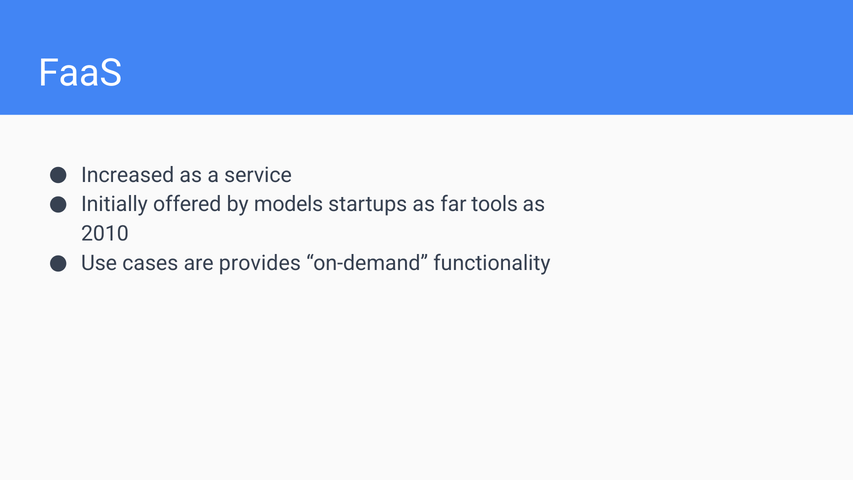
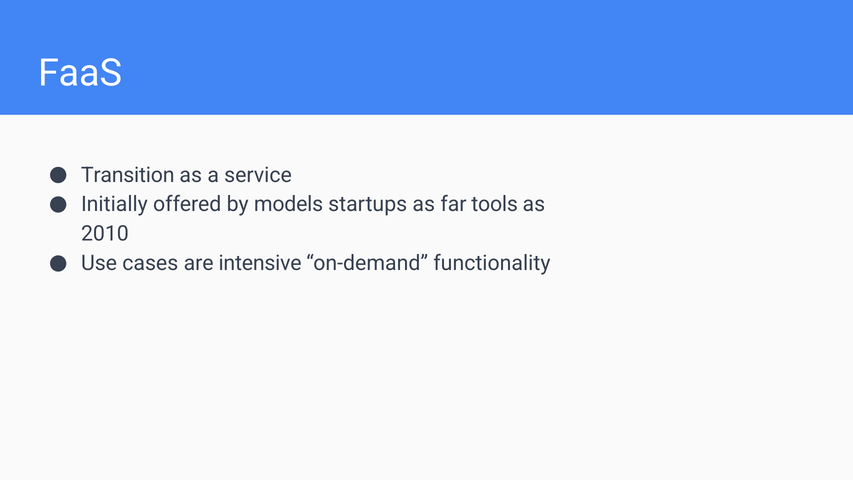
Increased: Increased -> Transition (128, 175)
provides: provides -> intensive (260, 263)
